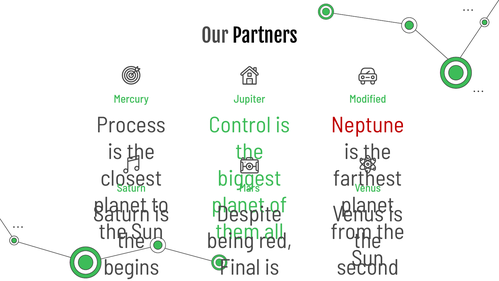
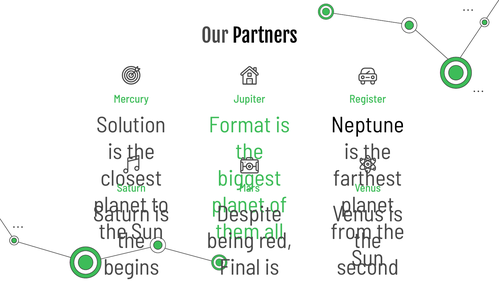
Modified: Modified -> Register (368, 99)
Process: Process -> Solution (131, 125)
Control: Control -> Format (240, 125)
Neptune colour: red -> black (368, 125)
